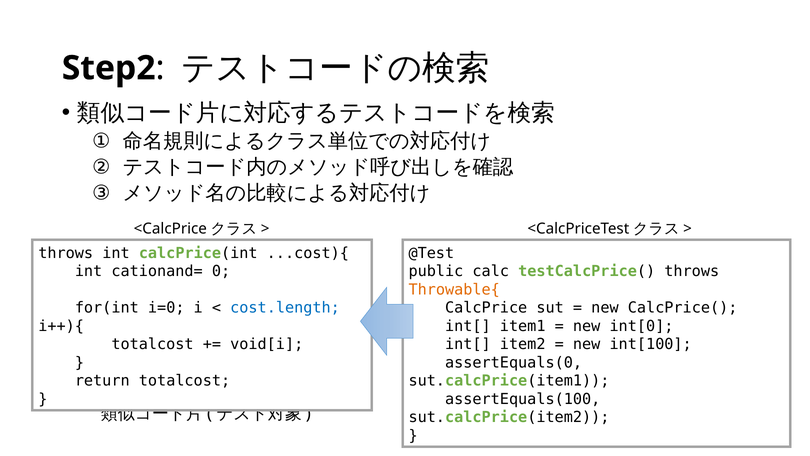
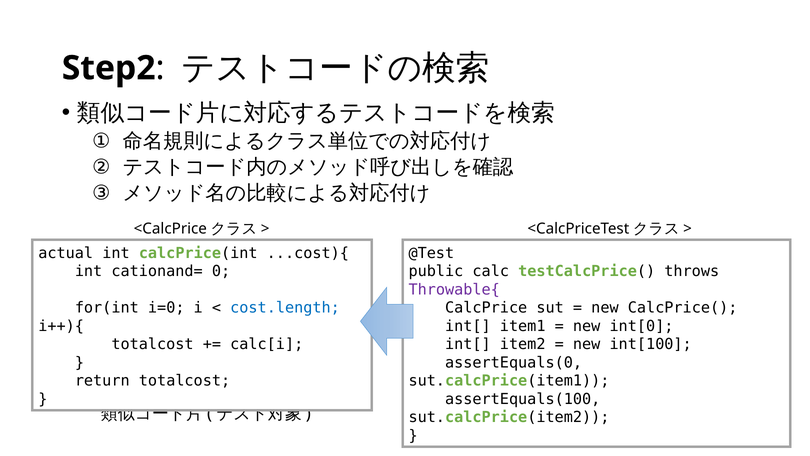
throws: throws -> actual (66, 253)
Throwable{ colour: orange -> purple (454, 289)
void[i: void[i -> calc[i (267, 344)
